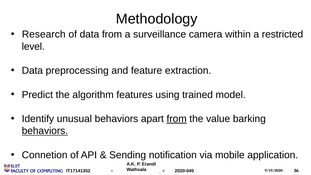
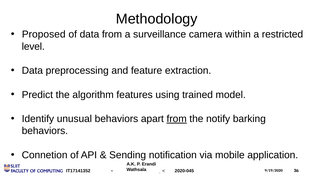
Research: Research -> Proposed (44, 34)
value: value -> notify (218, 119)
behaviors underline: present -> none (45, 131)
